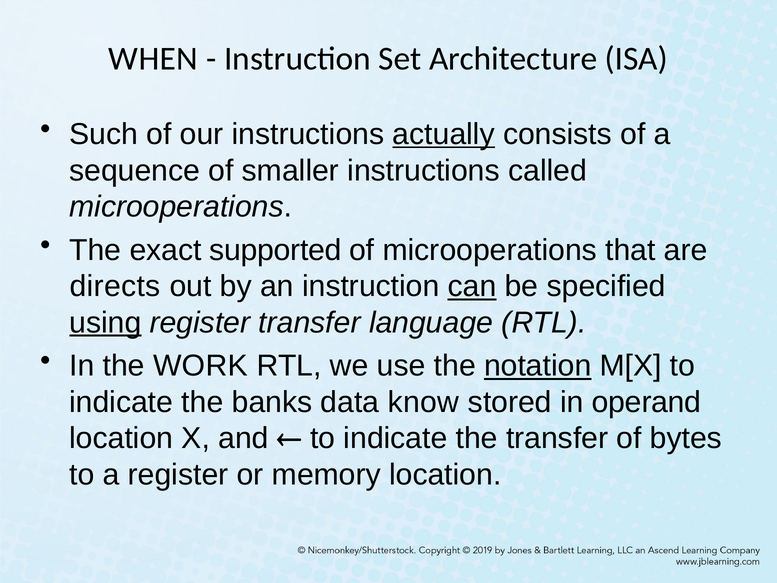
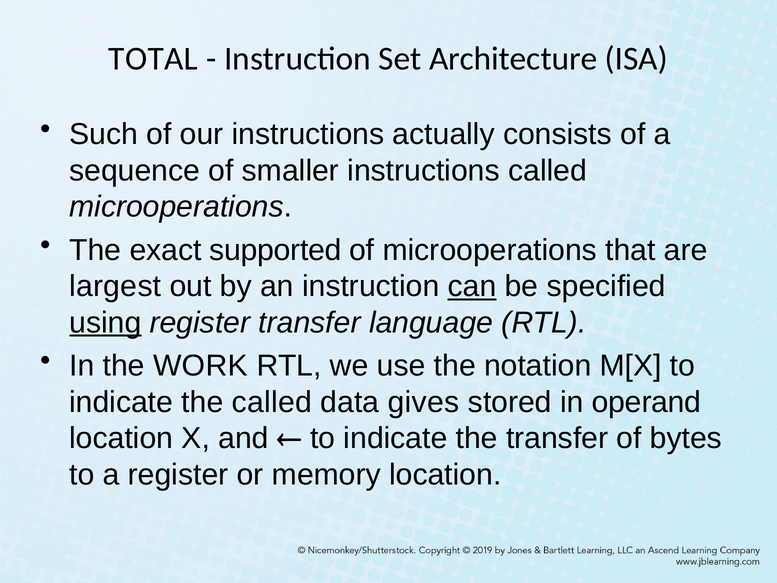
WHEN: WHEN -> TOTAL (153, 59)
actually underline: present -> none (444, 134)
directs: directs -> largest (115, 286)
notation underline: present -> none (538, 366)
the banks: banks -> called (272, 402)
know: know -> gives (423, 402)
